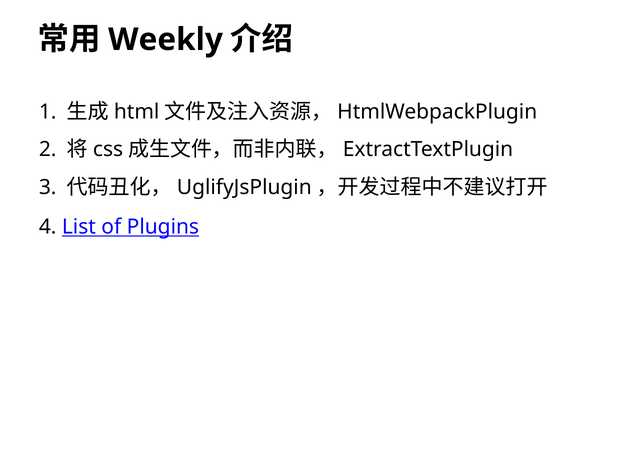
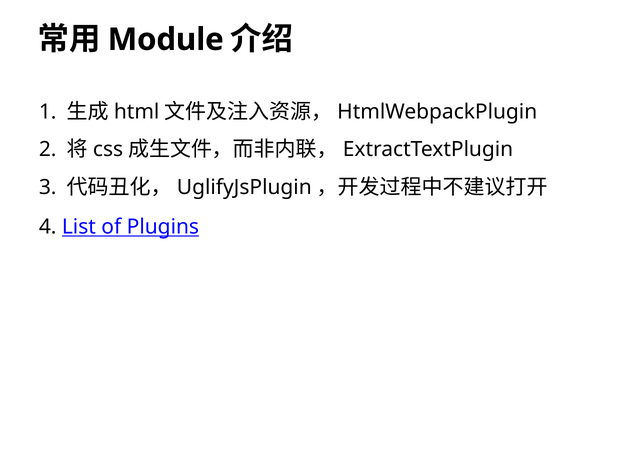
Weekly: Weekly -> Module (166, 40)
